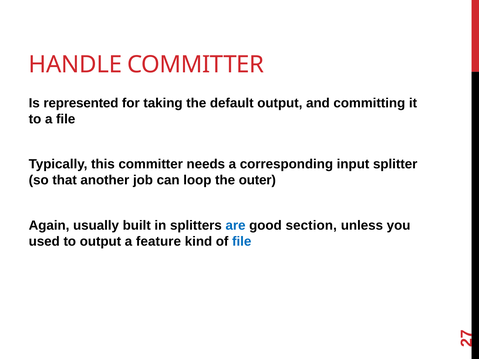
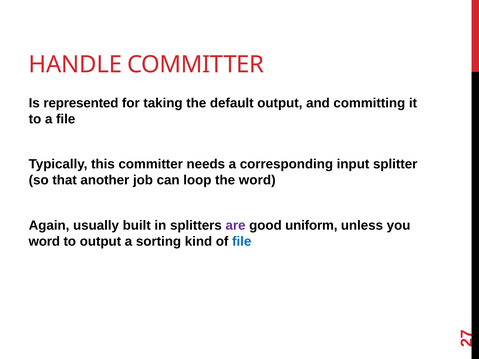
the outer: outer -> word (257, 180)
are colour: blue -> purple (236, 226)
section: section -> uniform (311, 226)
used: used -> word (44, 242)
feature: feature -> sorting (159, 242)
